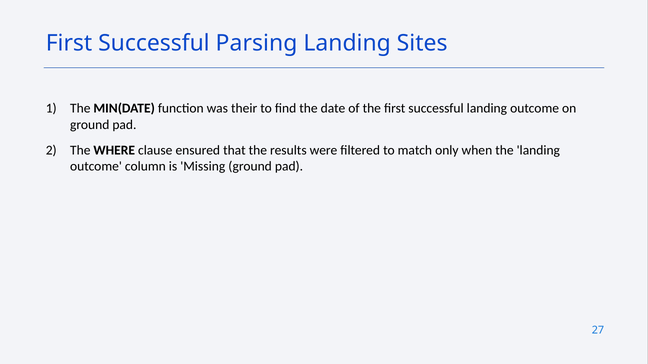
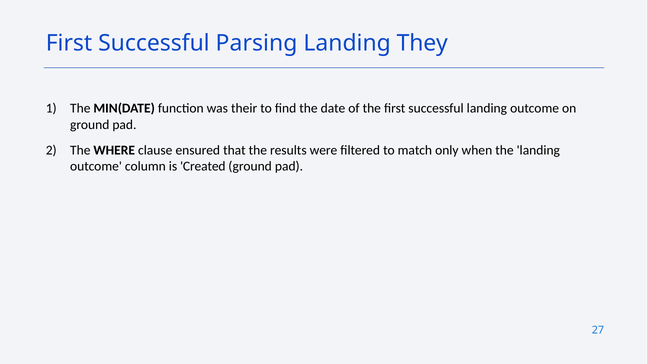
Sites: Sites -> They (422, 43)
Missing: Missing -> Created (203, 167)
